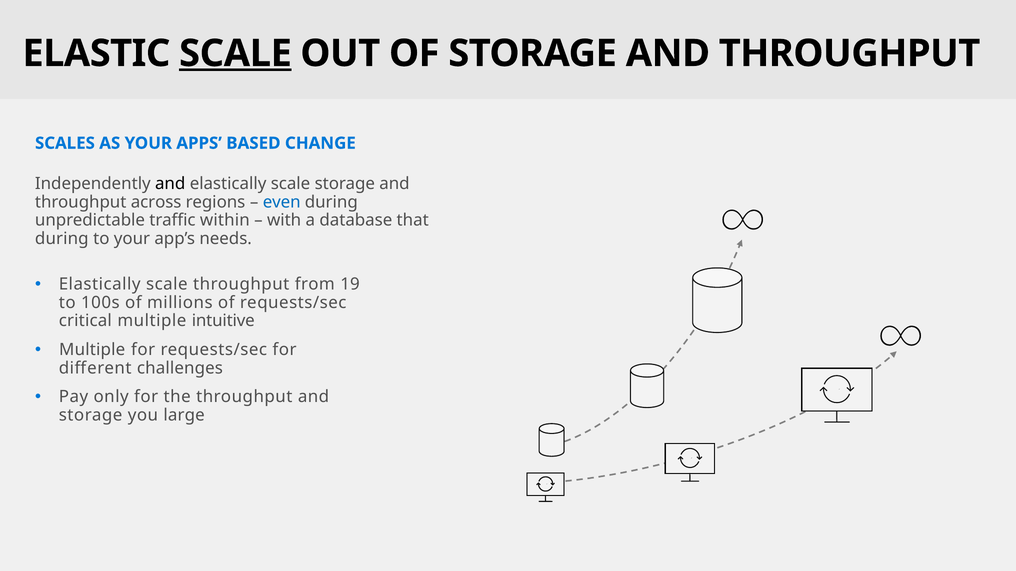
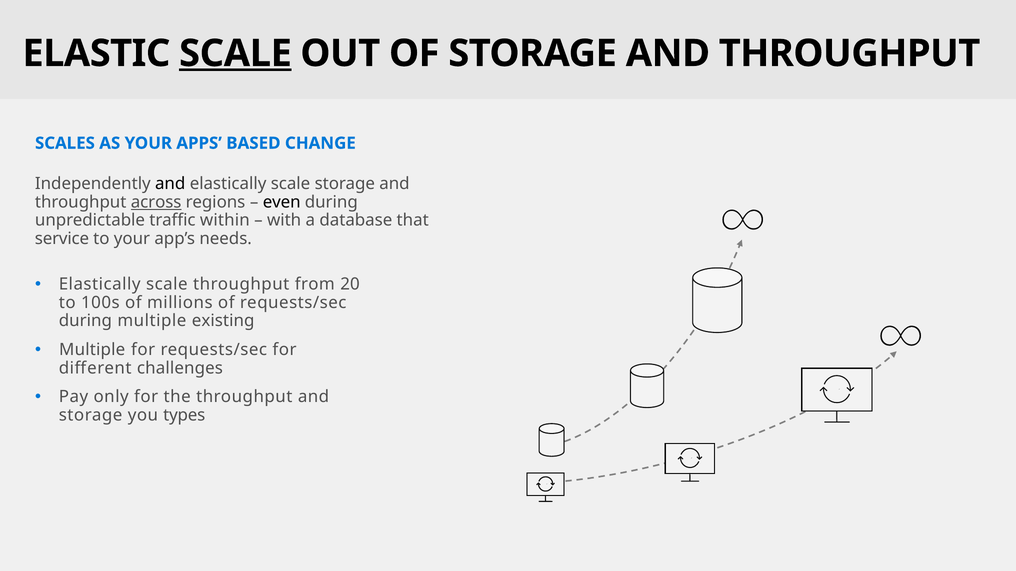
across underline: none -> present (156, 202)
even colour: blue -> black (282, 202)
during: during -> service (62, 239)
19: 19 -> 20 (350, 285)
critical: critical -> during (85, 321)
intuitive: intuitive -> existing (223, 321)
large: large -> types (184, 415)
